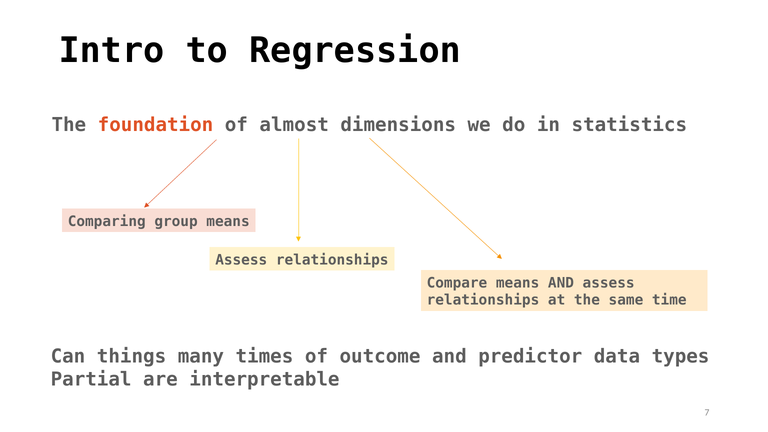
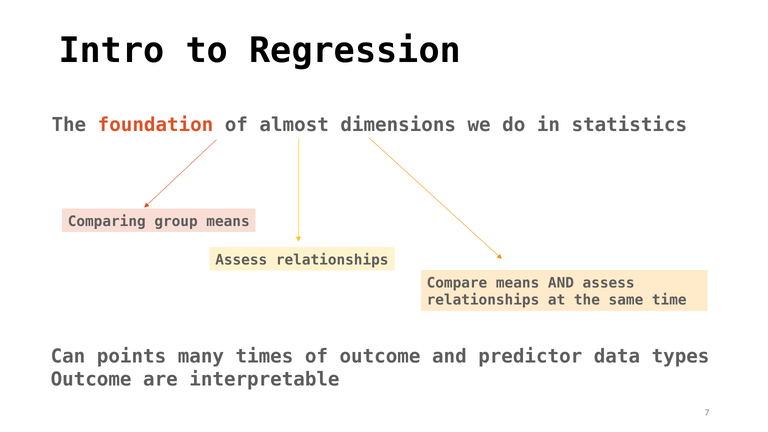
things: things -> points (132, 357)
Partial: Partial -> Outcome (91, 380)
